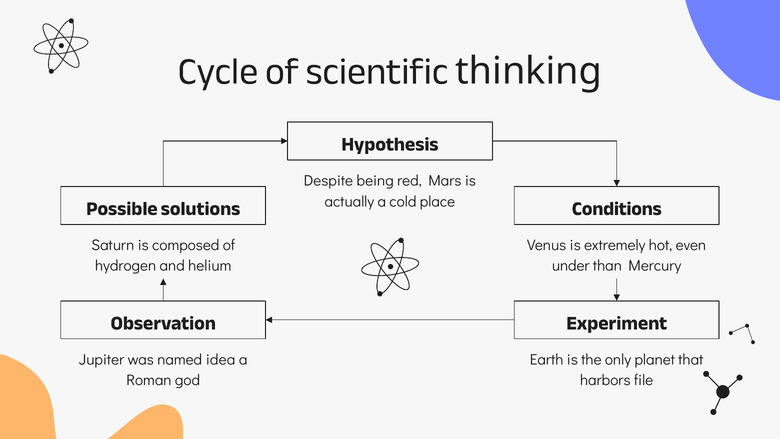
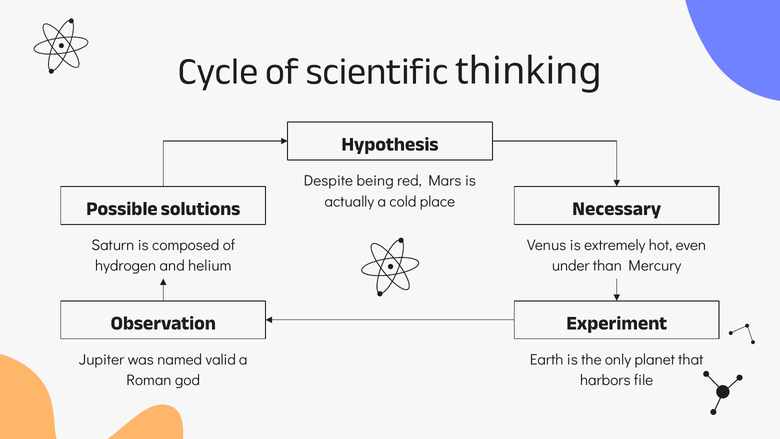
Conditions: Conditions -> Necessary (617, 208)
idea: idea -> valid (221, 359)
